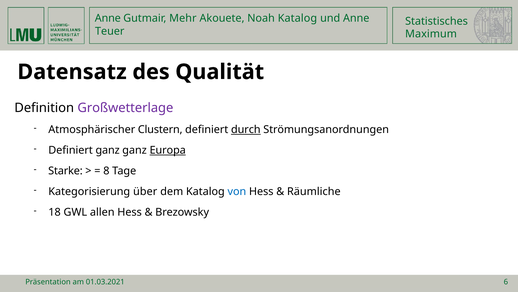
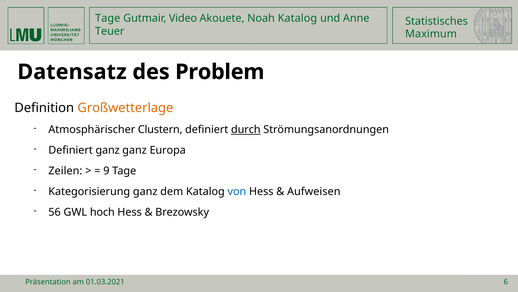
Anne: Anne -> Tage (108, 18)
Mehr: Mehr -> Video (183, 18)
Qualität: Qualität -> Problem (220, 72)
Großwetterlage colour: purple -> orange (125, 108)
Europa underline: present -> none (168, 150)
Starke: Starke -> Zeilen (65, 171)
8: 8 -> 9 (106, 171)
Kategorisierung über: über -> ganz (145, 191)
Räumliche: Räumliche -> Aufweisen (314, 191)
18: 18 -> 56 (55, 212)
allen: allen -> hoch (102, 212)
